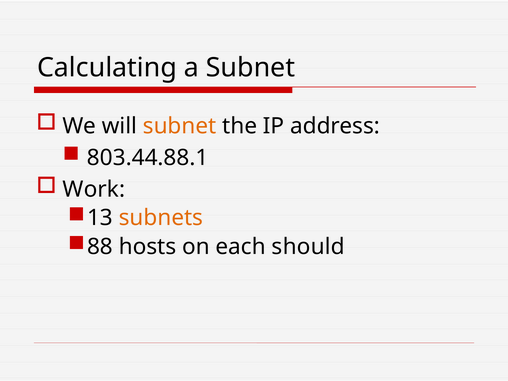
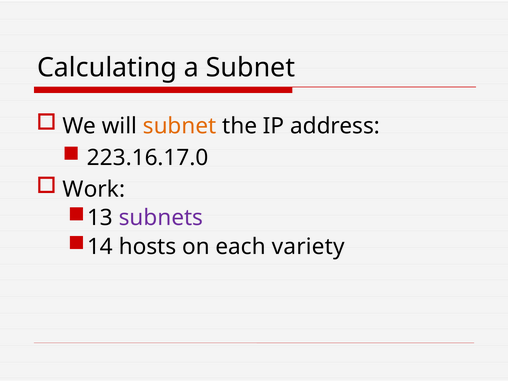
803.44.88.1: 803.44.88.1 -> 223.16.17.0 (148, 158)
subnets colour: orange -> purple (161, 218)
88: 88 -> 14 (100, 247)
should: should -> variety (308, 247)
